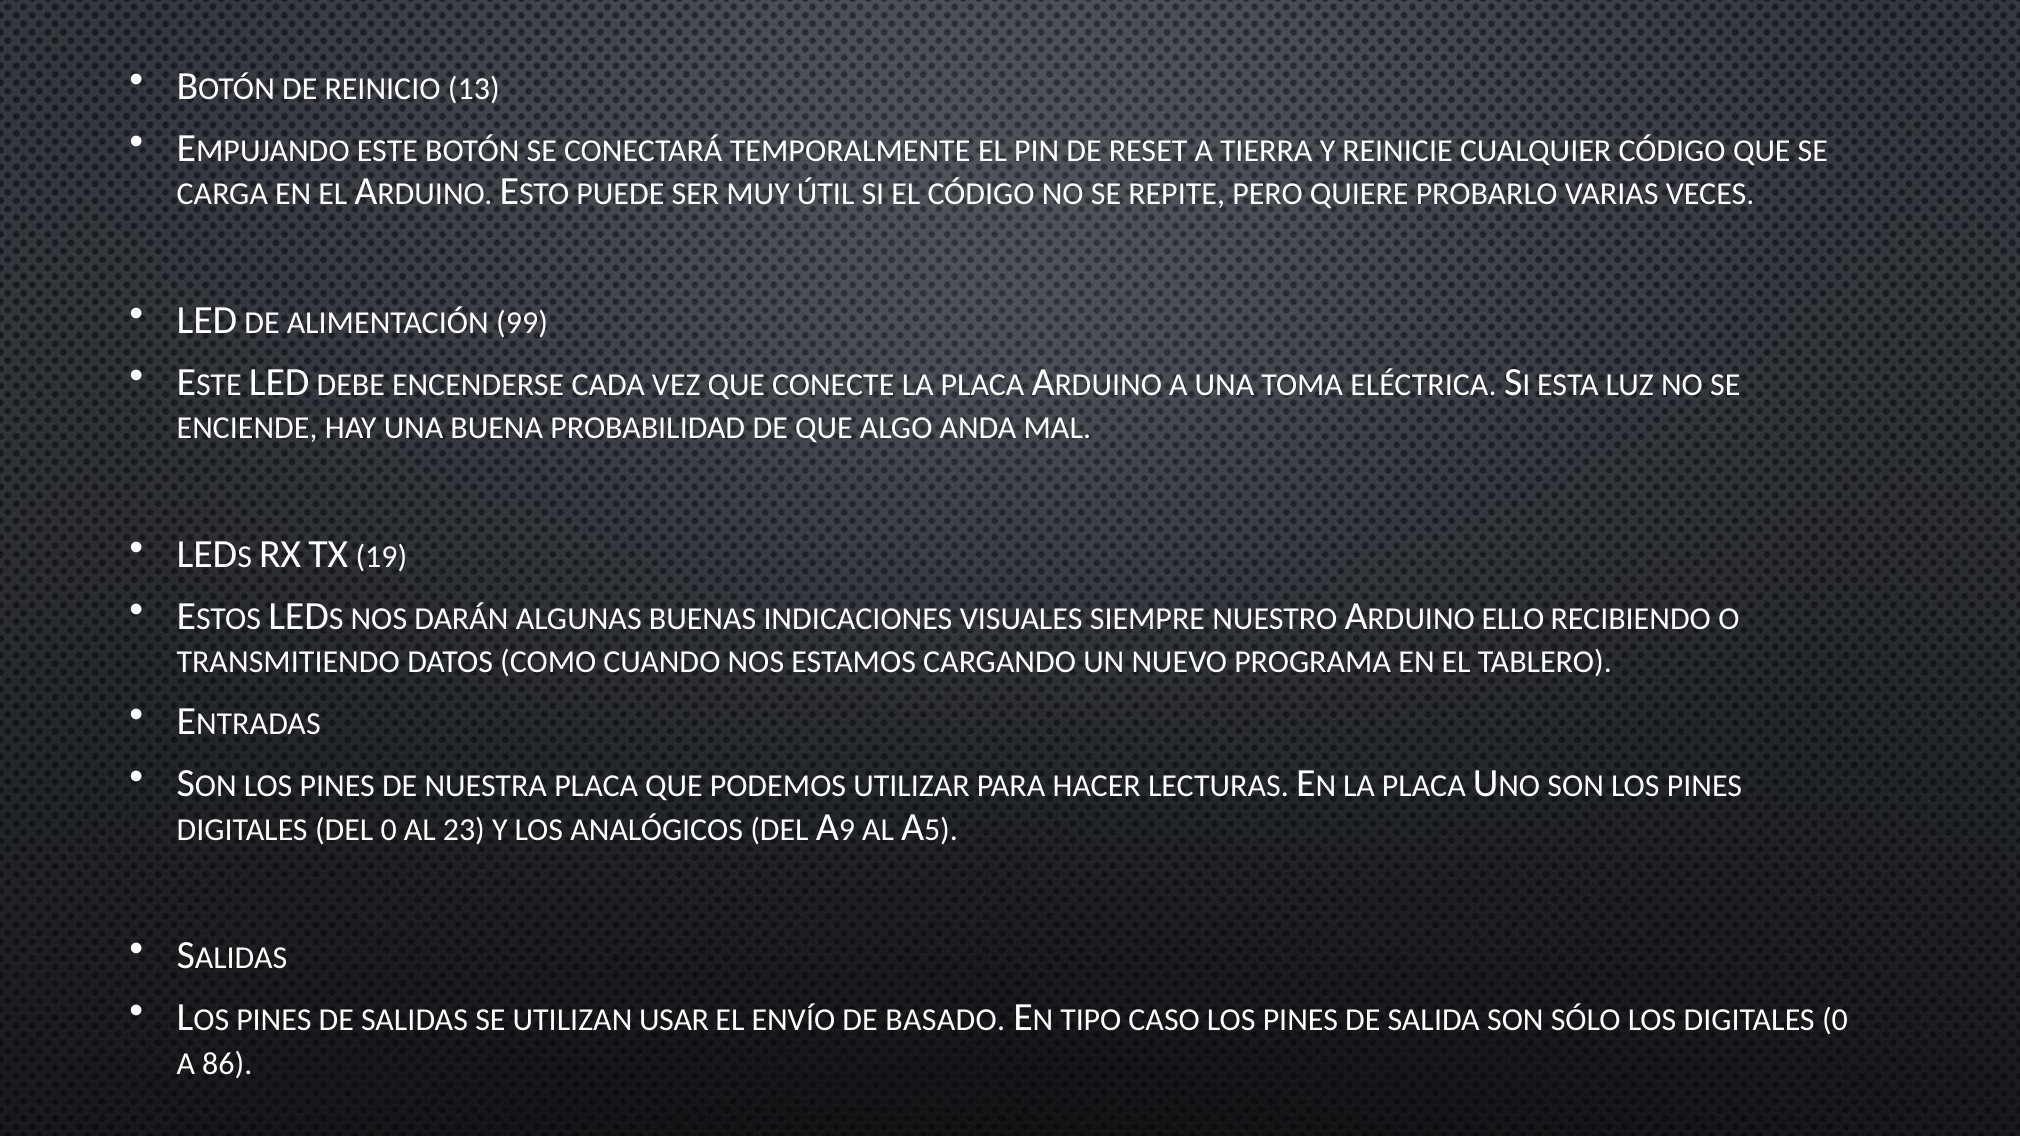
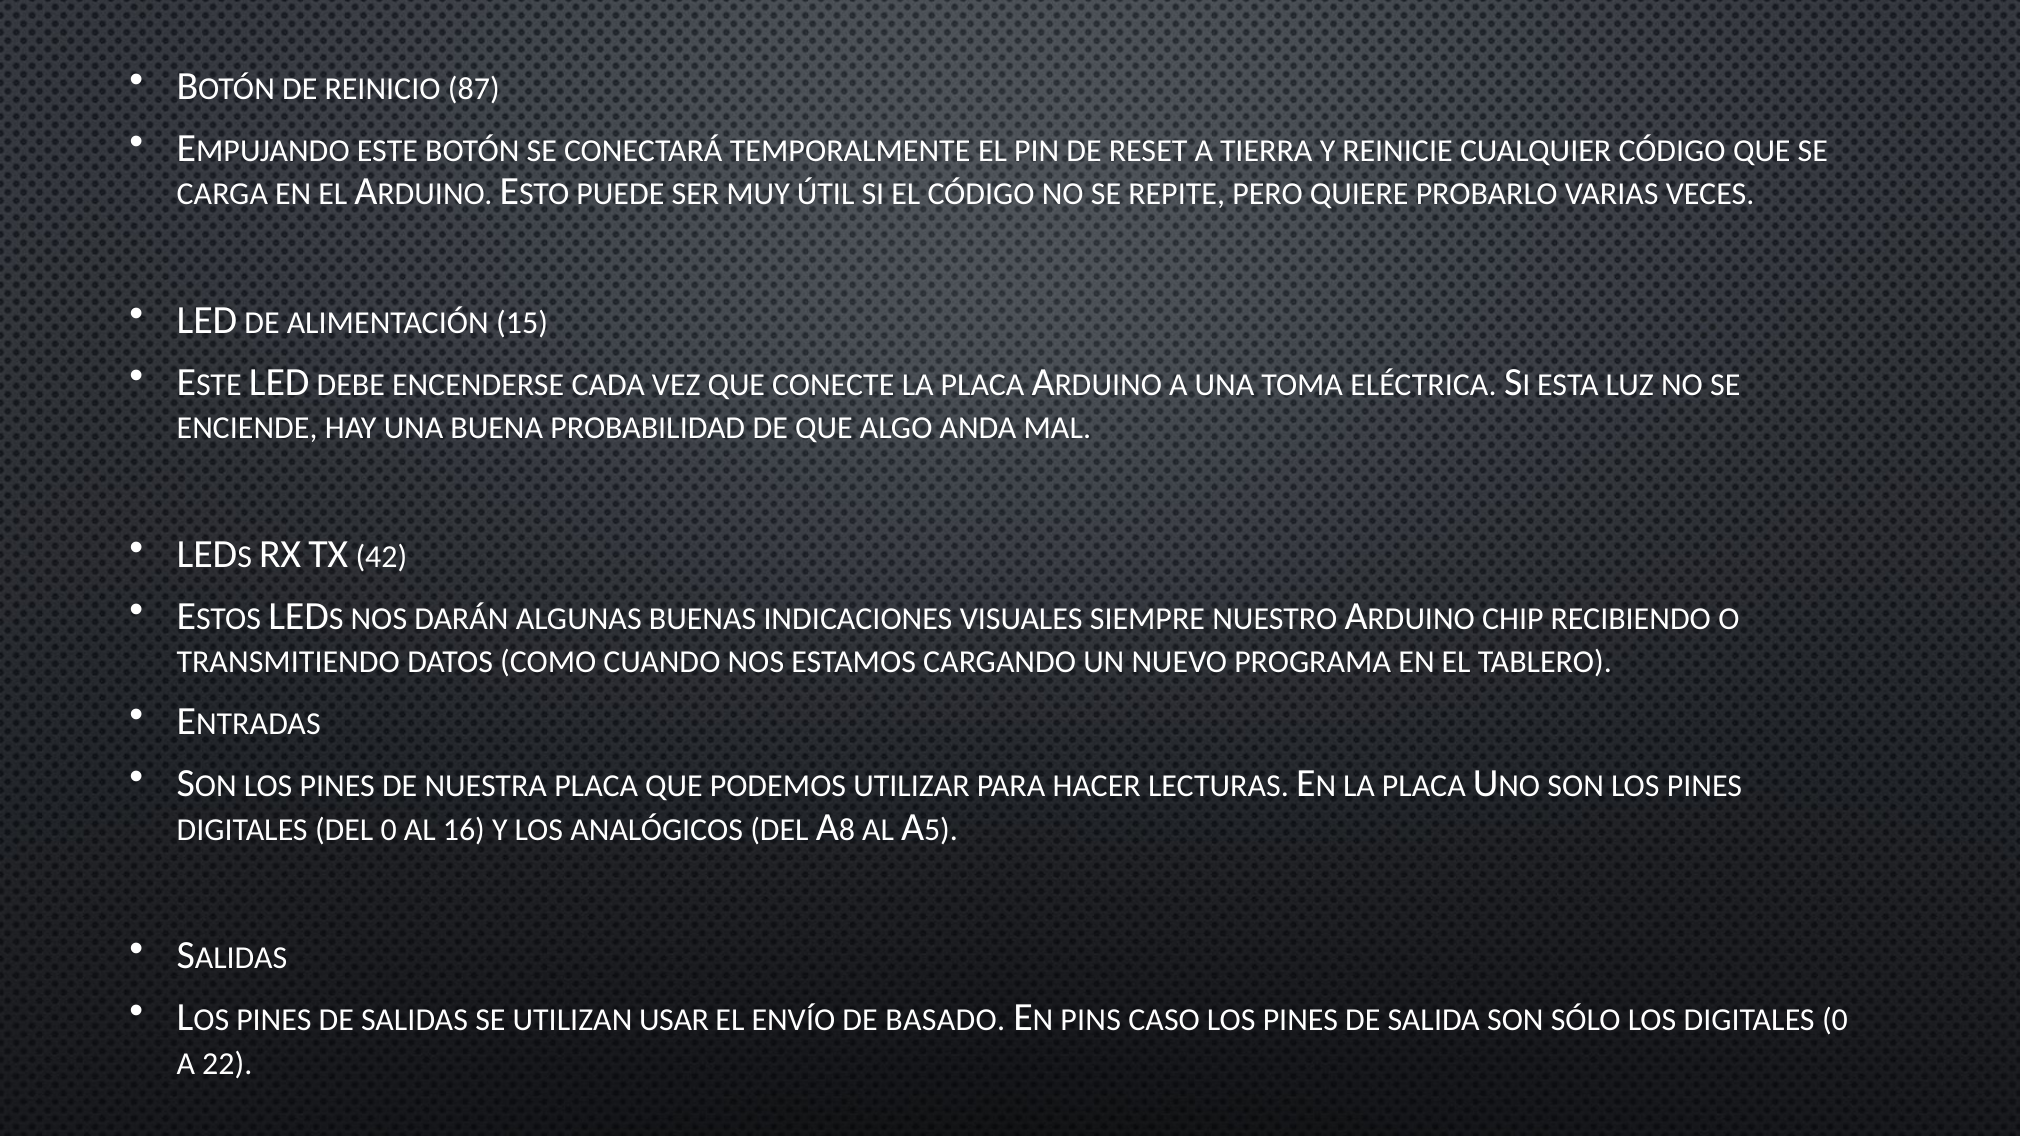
13: 13 -> 87 (474, 89)
99: 99 -> 15 (522, 323)
19: 19 -> 42 (381, 557)
ELLO: ELLO -> CHIP (1513, 619)
23: 23 -> 16 (464, 830)
9: 9 -> 8 (847, 830)
TIPO: TIPO -> PINS (1091, 1021)
86: 86 -> 22 (227, 1064)
